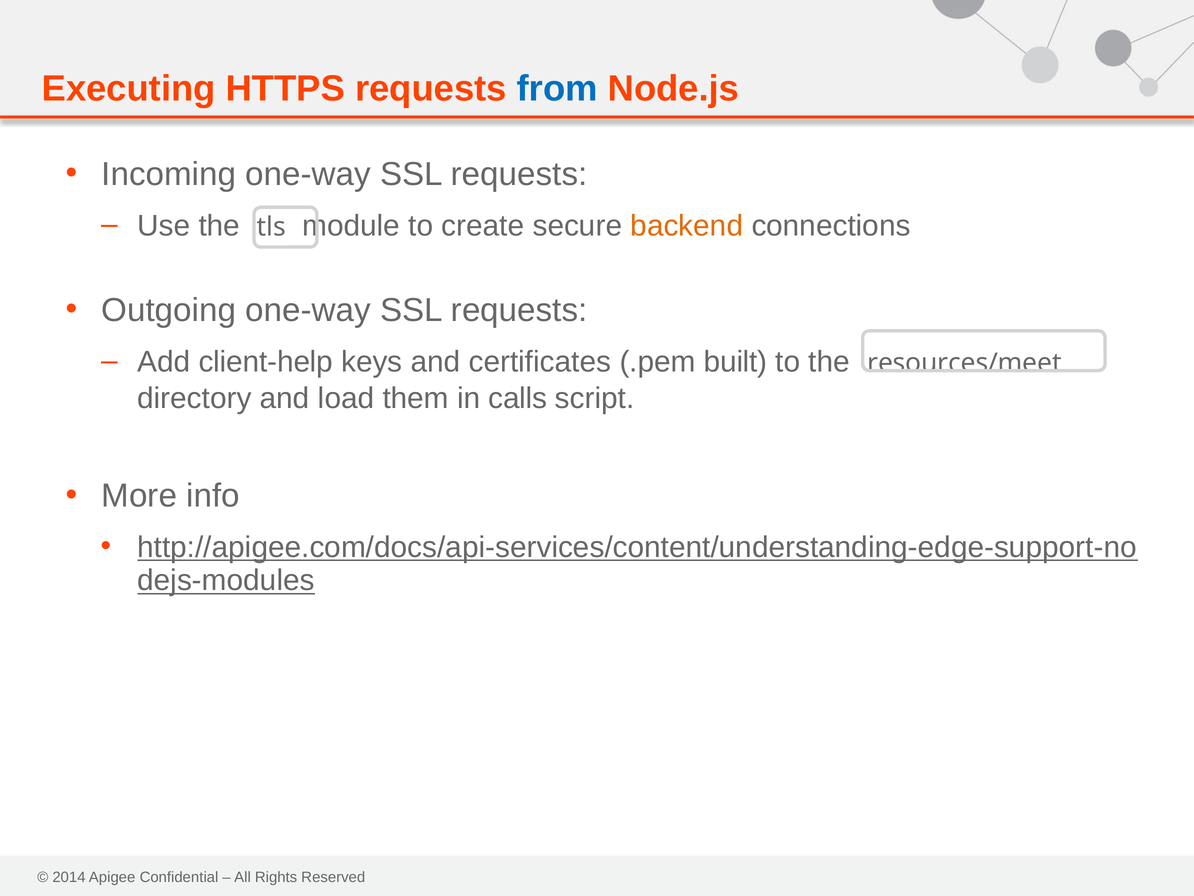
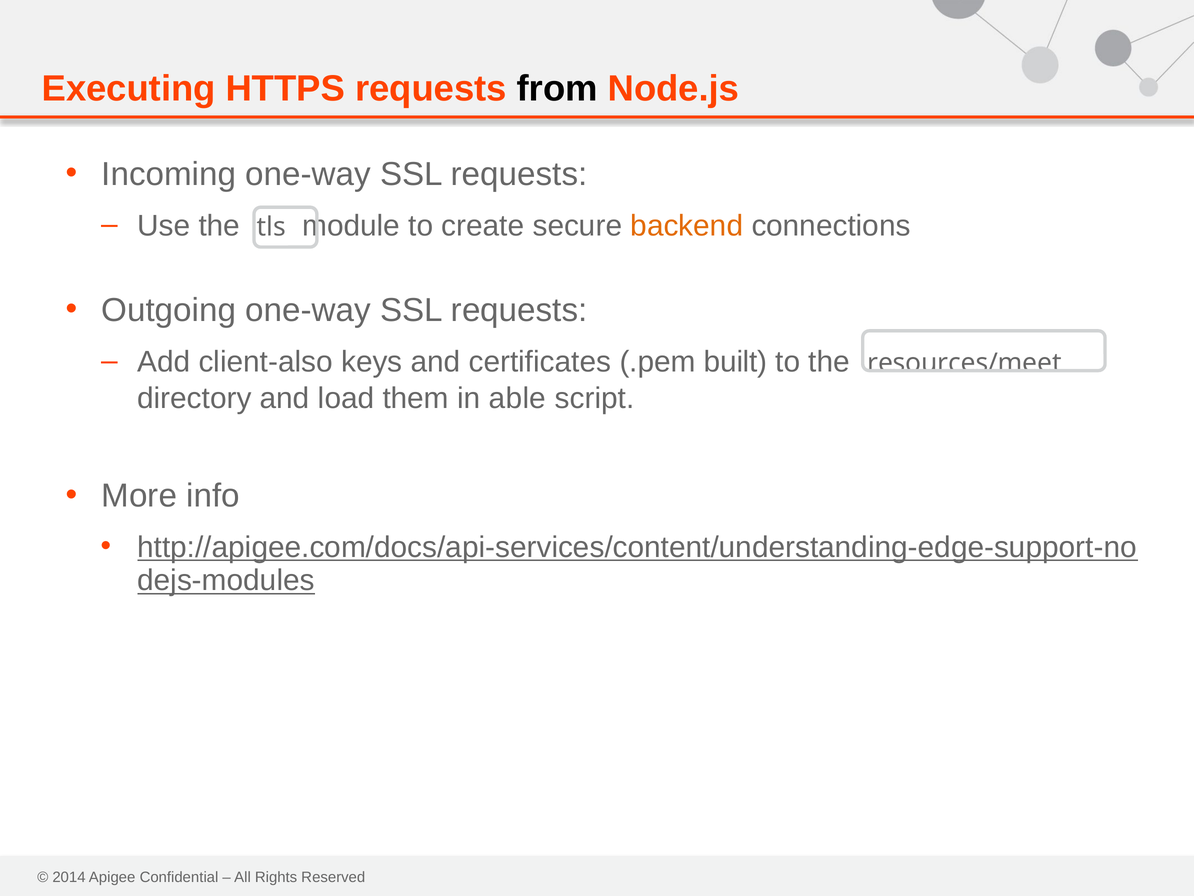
from colour: blue -> black (557, 88)
client-help: client-help -> client-also (266, 362)
calls: calls -> able (517, 398)
